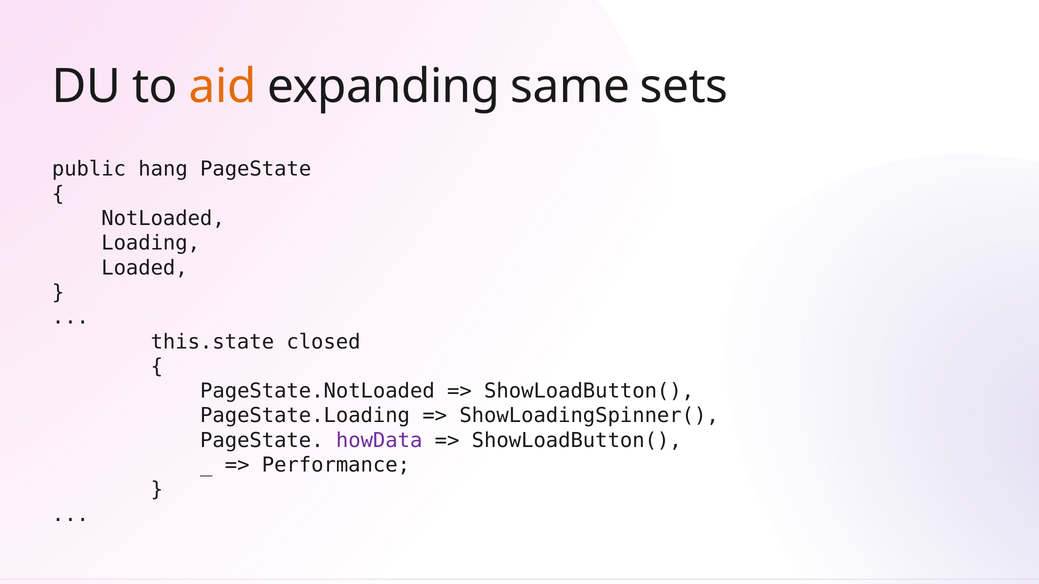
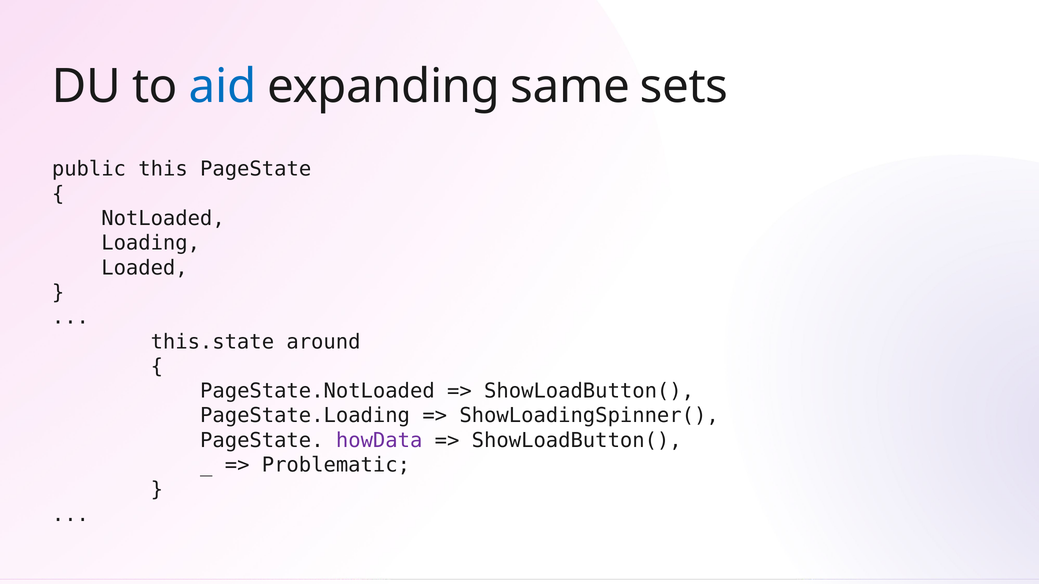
aid colour: orange -> blue (223, 87)
hang: hang -> this (163, 169)
closed: closed -> around (323, 342)
Performance: Performance -> Problematic (336, 465)
